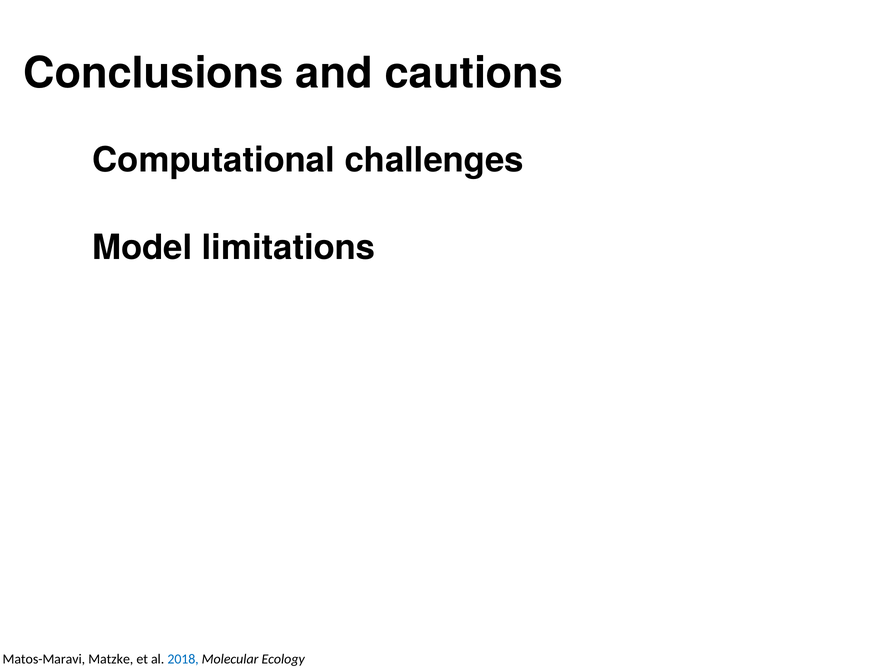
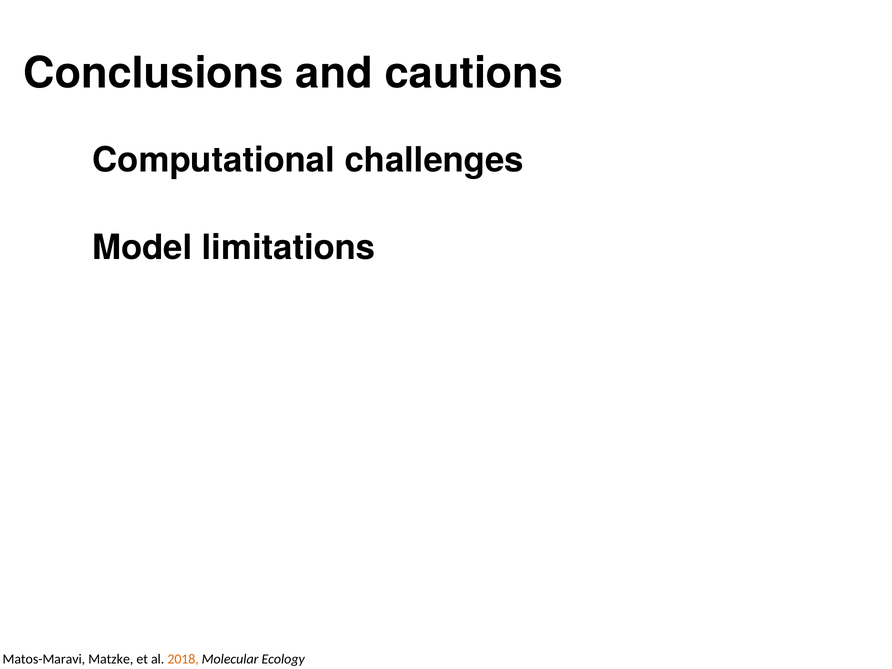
2018 colour: blue -> orange (183, 659)
